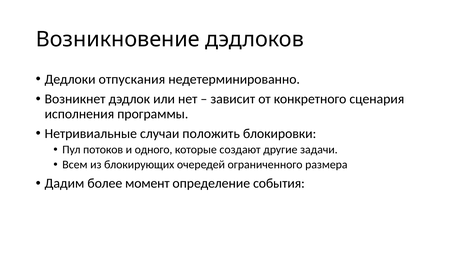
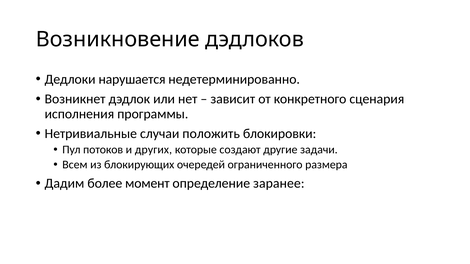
отпускания: отпускания -> нарушается (132, 79)
одного: одного -> других (153, 150)
события: события -> заранее (279, 184)
